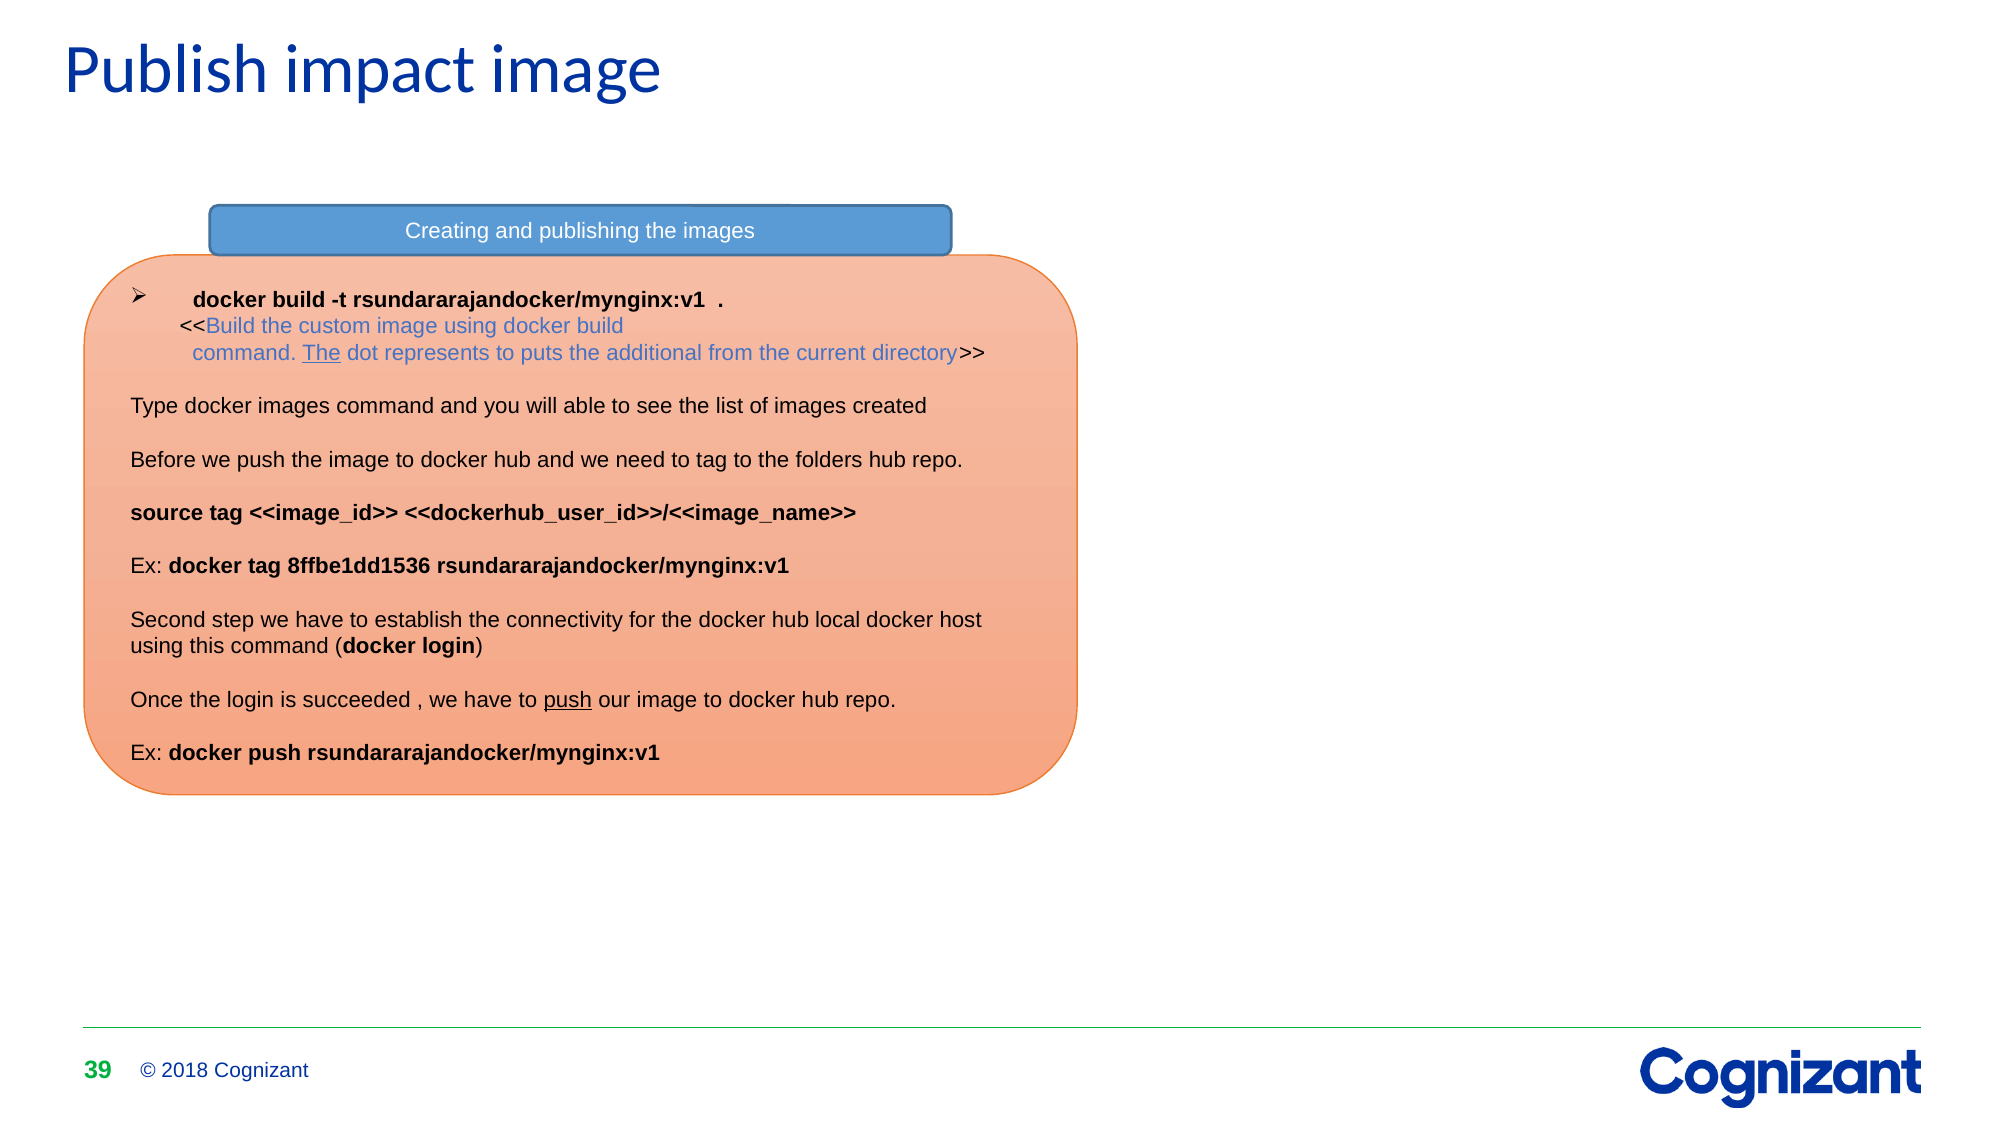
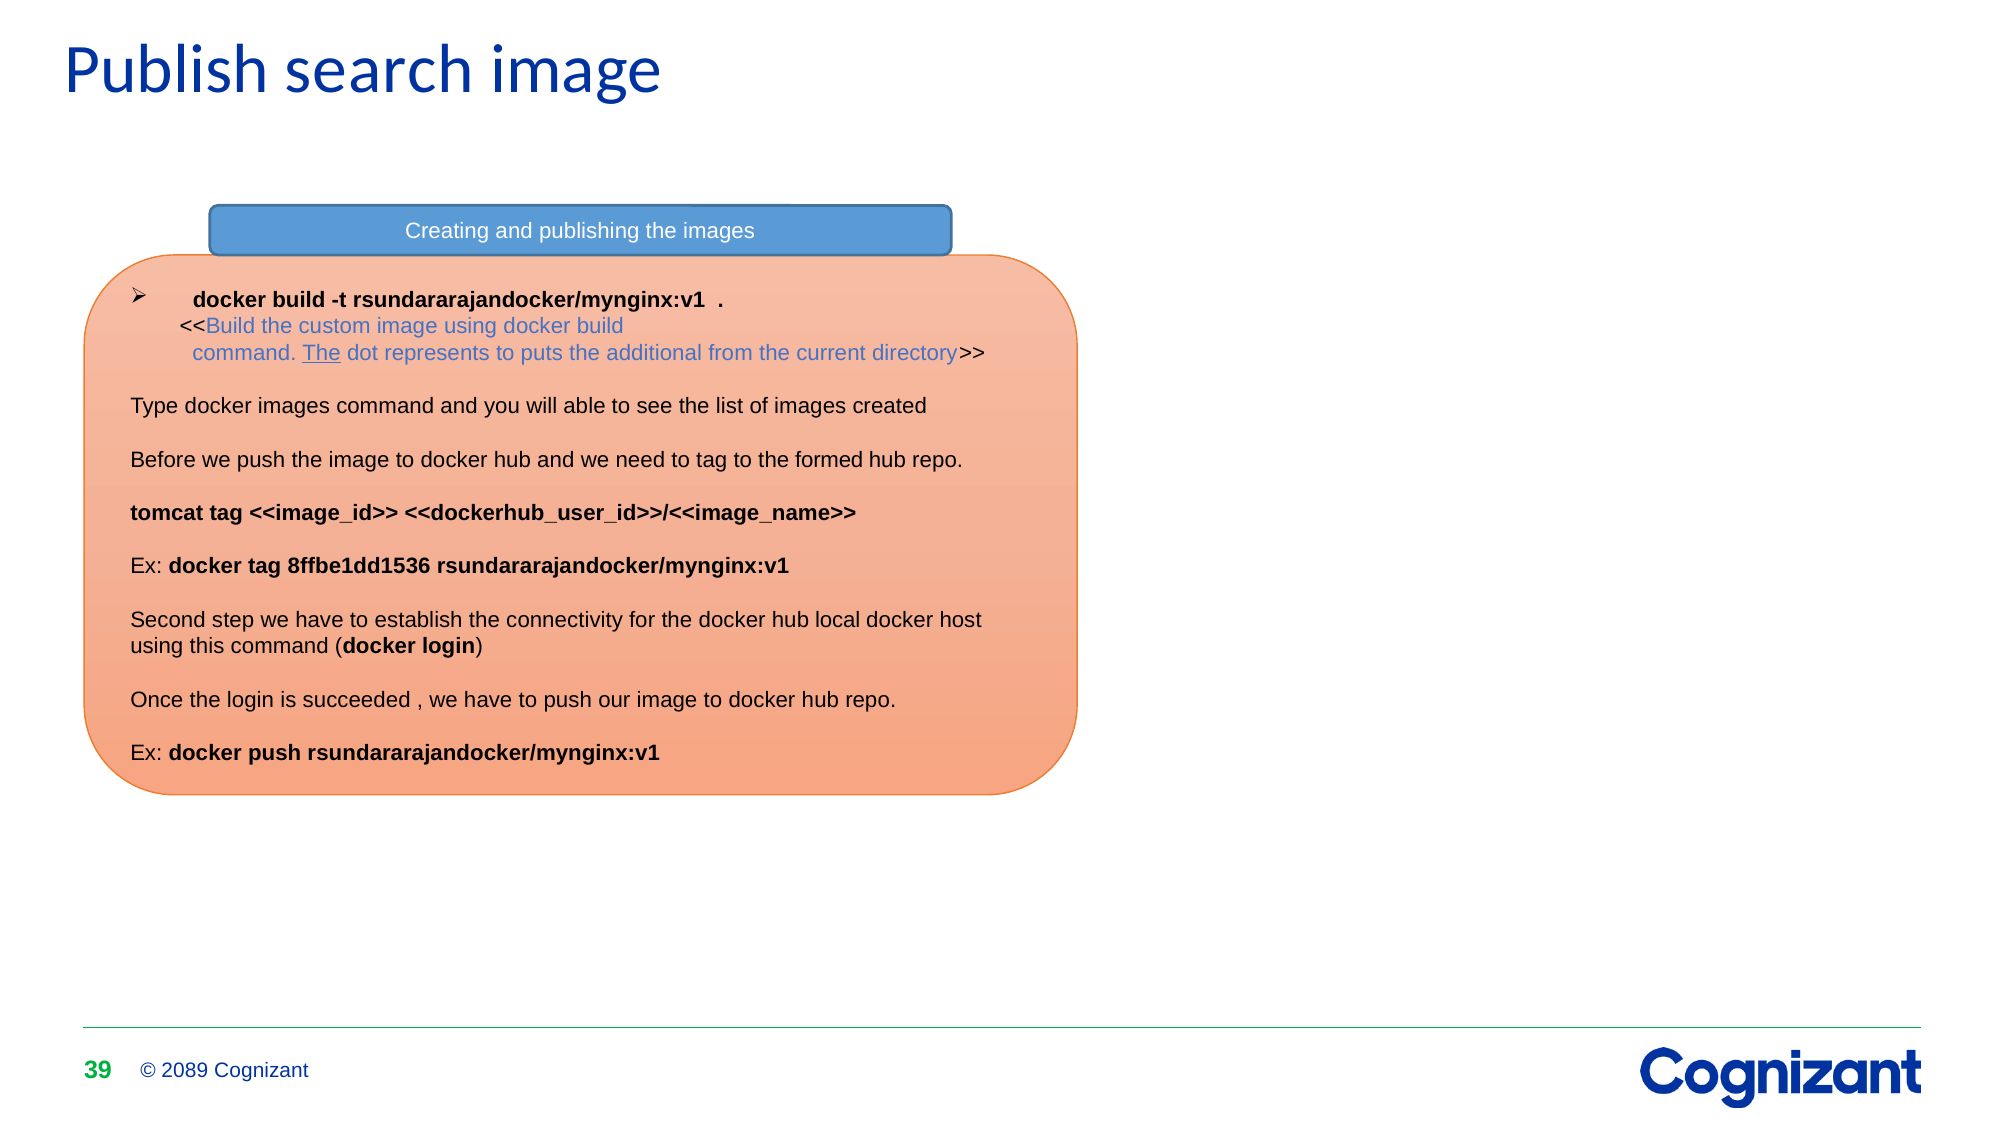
impact: impact -> search (379, 70)
folders: folders -> formed (829, 460)
source: source -> tomcat (167, 513)
push underline: present -> none (568, 700)
2018: 2018 -> 2089 (185, 1071)
